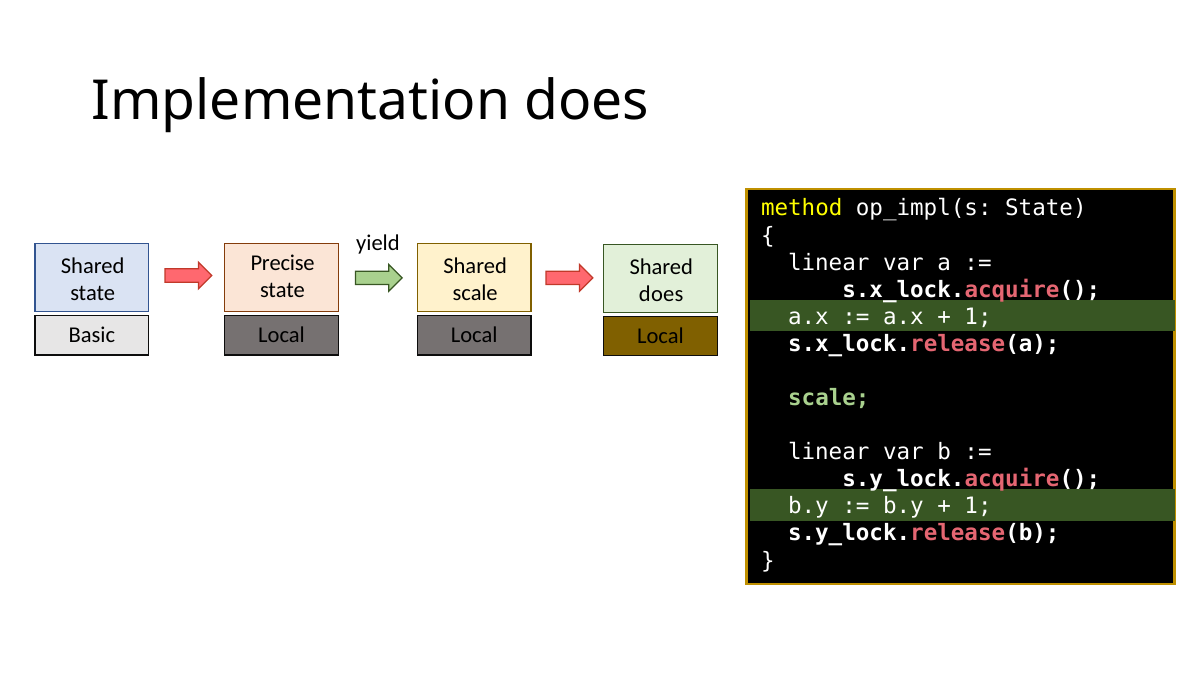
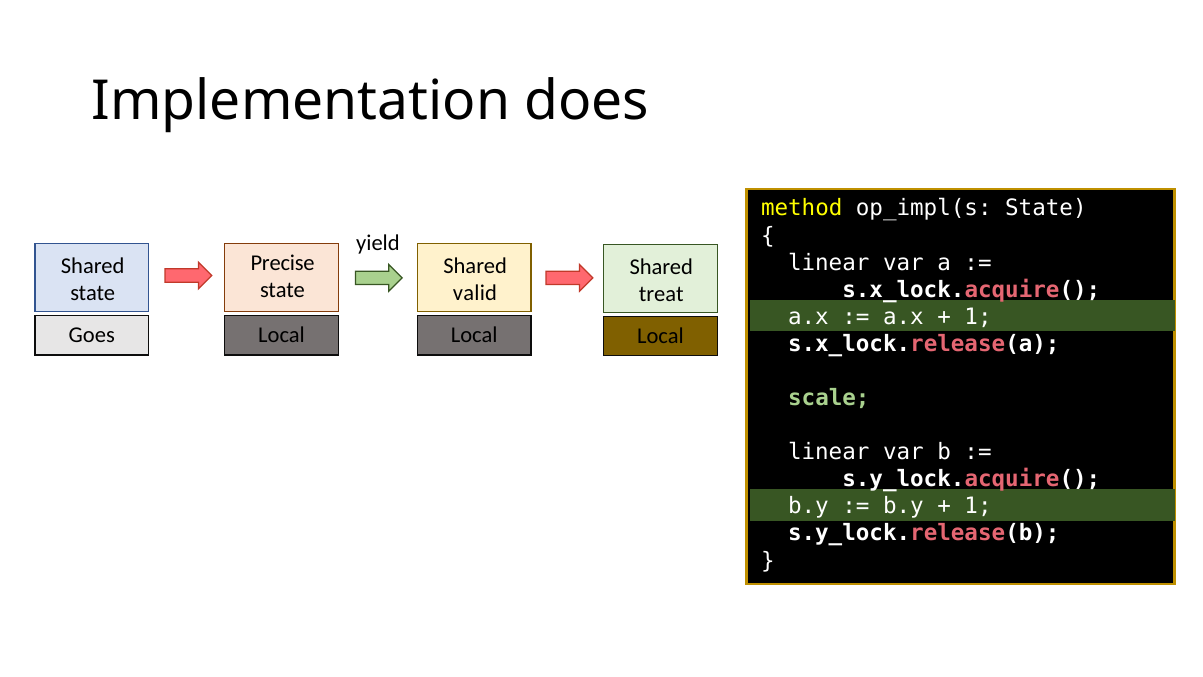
scale: scale -> valid (475, 293)
does: does -> treat (661, 294)
Basic: Basic -> Goes (92, 335)
